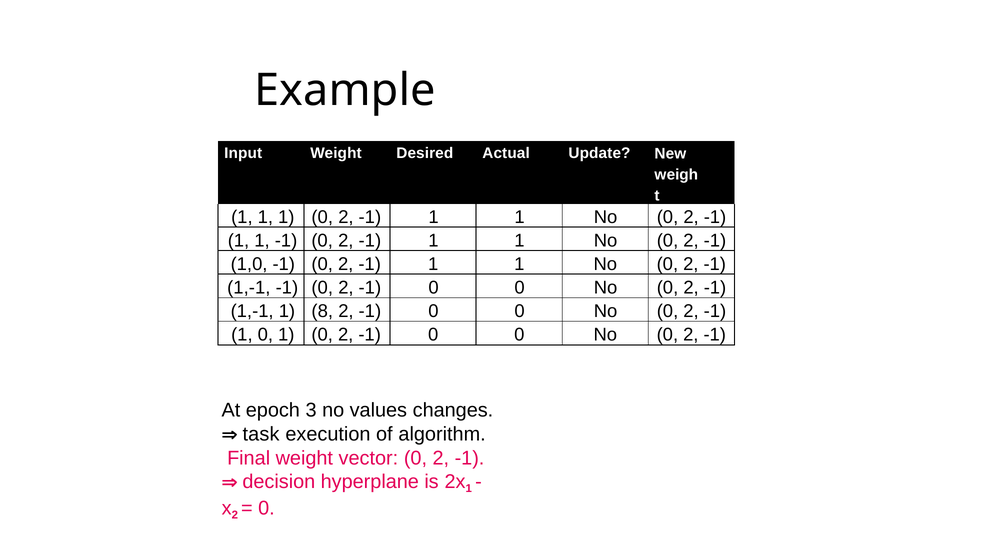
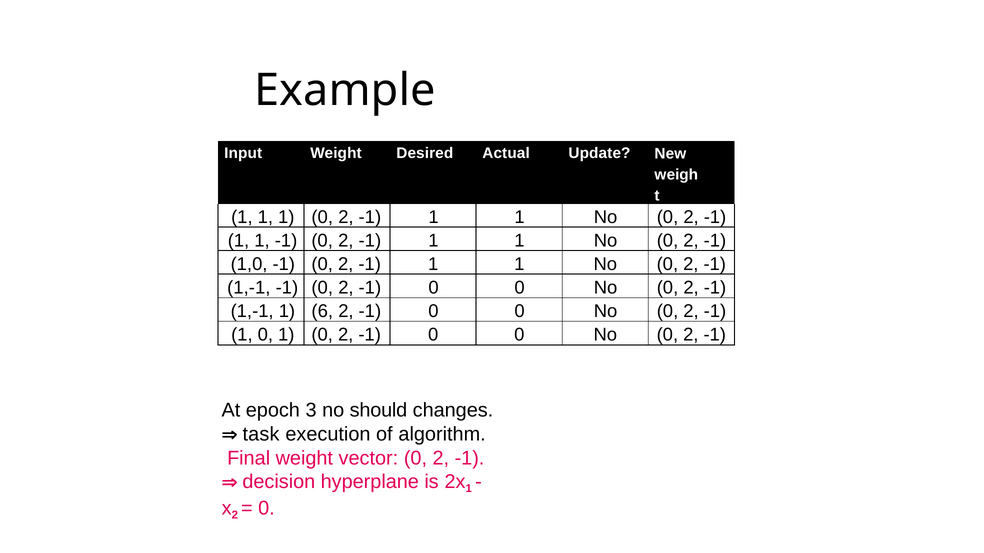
8: 8 -> 6 (322, 312)
values: values -> should (378, 411)
